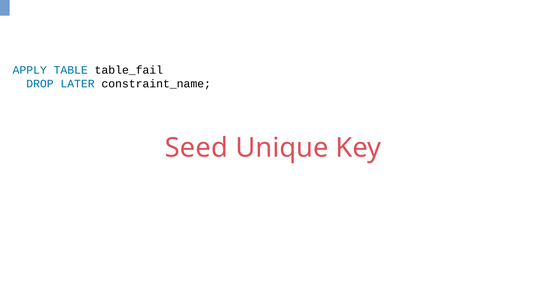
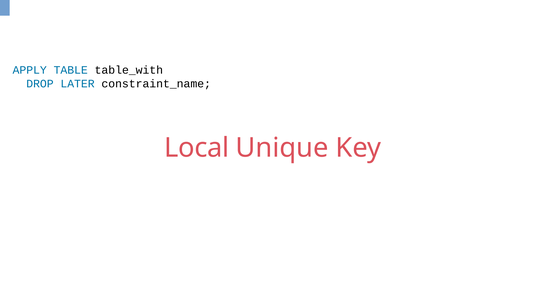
table_fail: table_fail -> table_with (129, 70)
Seed: Seed -> Local (197, 148)
